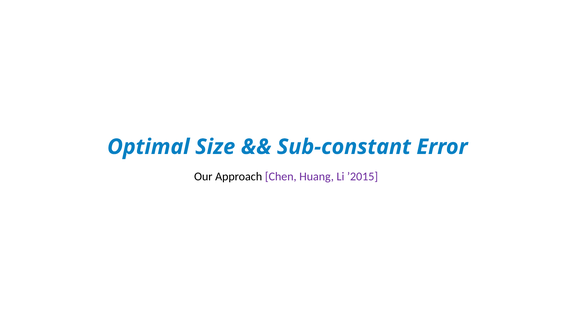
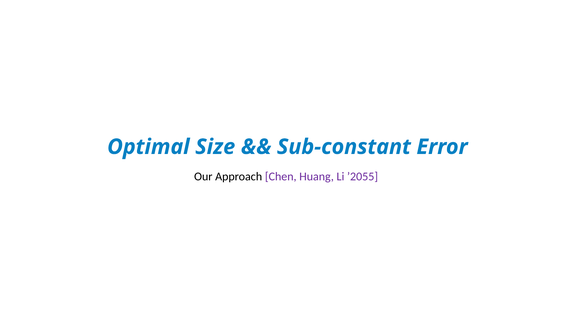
’2015: ’2015 -> ’2055 (363, 177)
